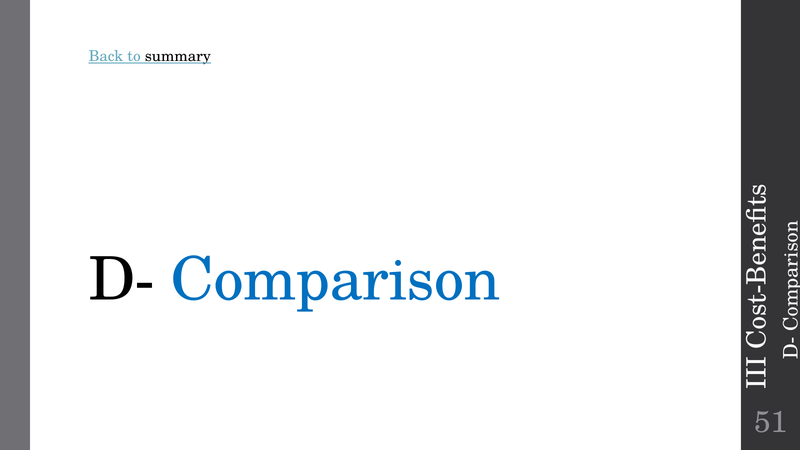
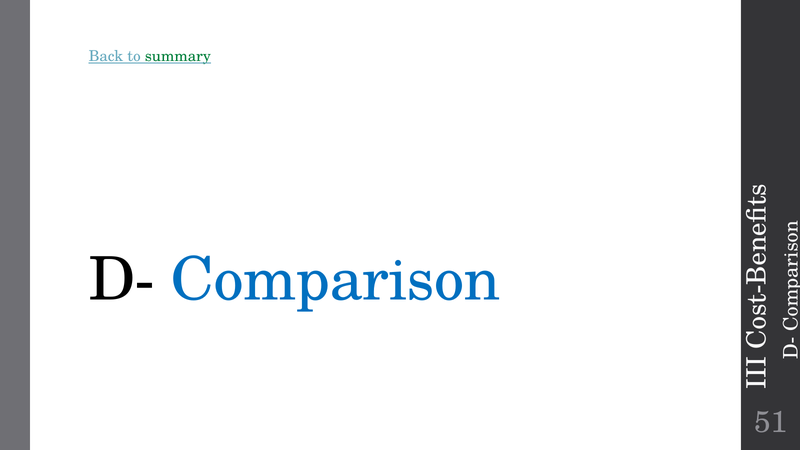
summary colour: black -> green (178, 56)
